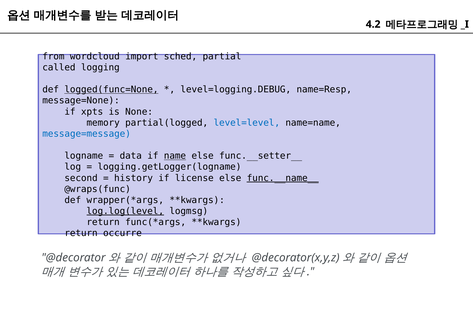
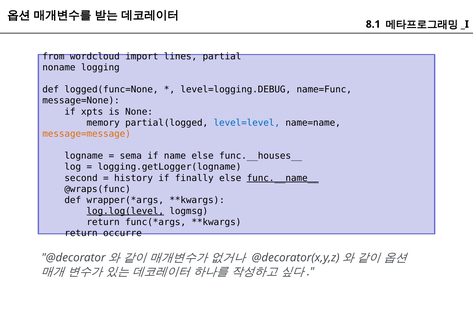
4.2: 4.2 -> 8.1 (373, 24)
sched: sched -> lines (180, 56)
called: called -> noname (59, 67)
logged(func=None underline: present -> none (111, 89)
name=Resp: name=Resp -> name=Func (324, 89)
message=message colour: blue -> orange (87, 134)
data: data -> sema (131, 156)
name underline: present -> none (175, 156)
func.__setter__: func.__setter__ -> func.__houses__ (261, 156)
license: license -> finally (194, 178)
